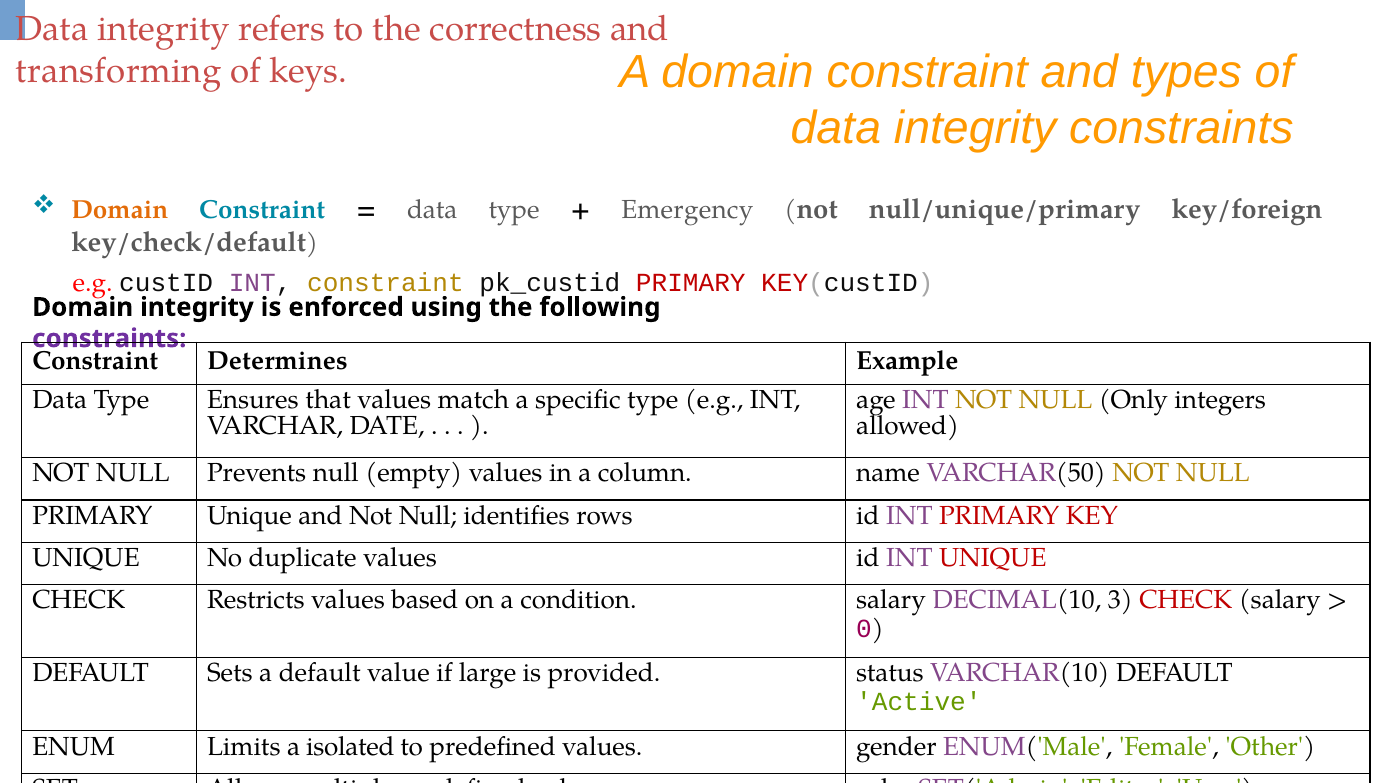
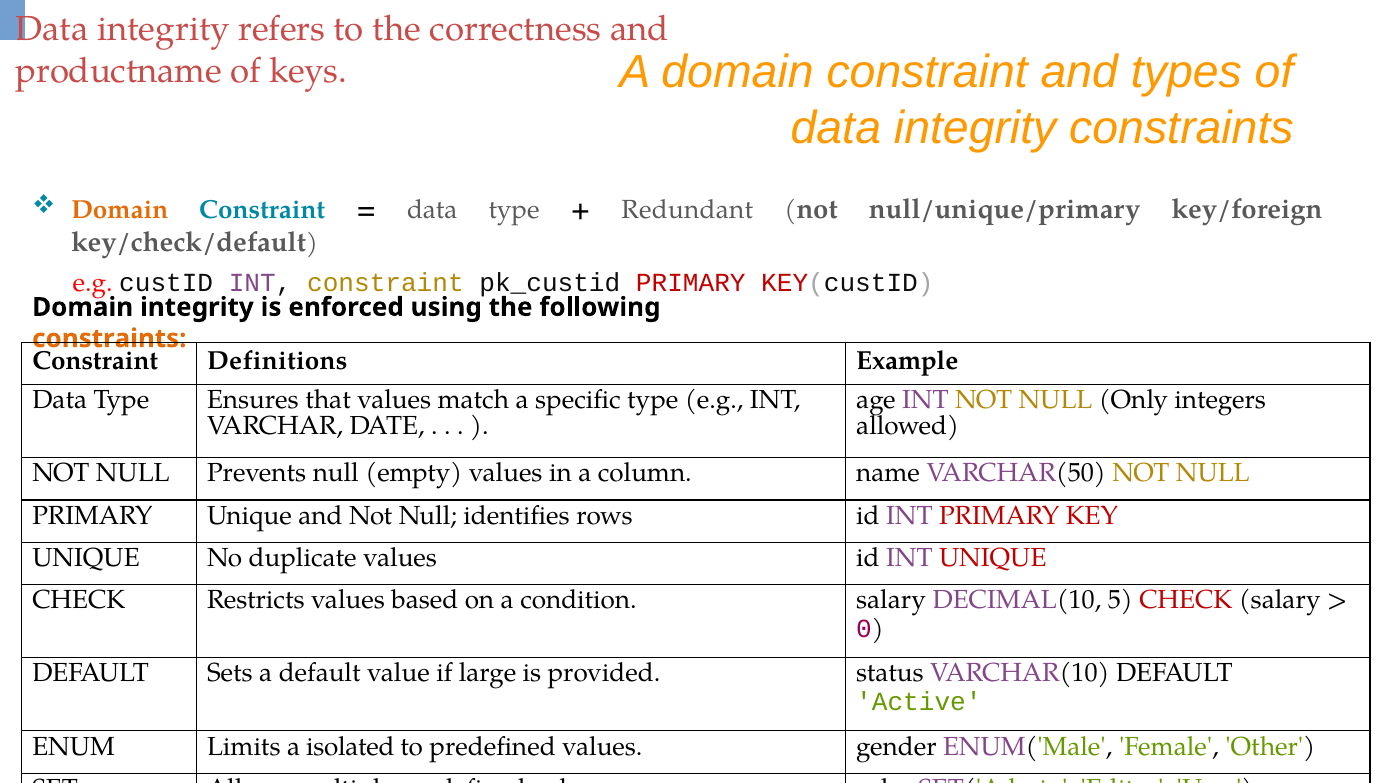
transforming: transforming -> productname (119, 71)
Emergency: Emergency -> Redundant (687, 210)
constraints colour: purple -> orange (109, 339)
Determines: Determines -> Definitions (277, 361)
3: 3 -> 5 (1120, 600)
